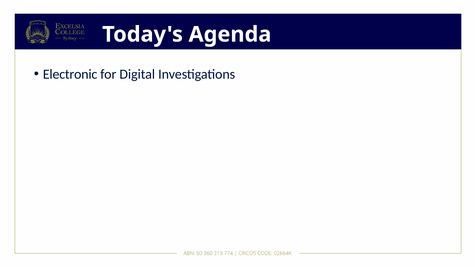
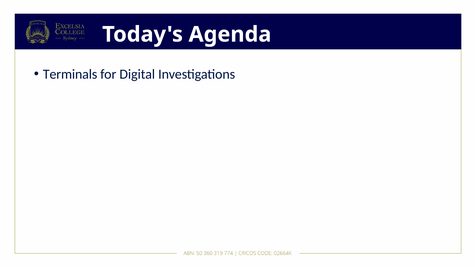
Electronic: Electronic -> Terminals (70, 74)
